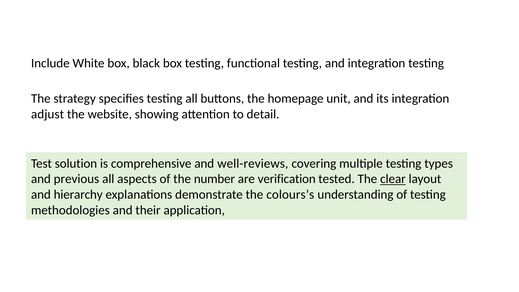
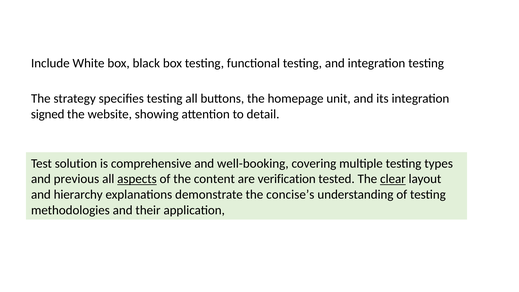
adjust: adjust -> signed (48, 114)
well-reviews: well-reviews -> well-booking (253, 163)
aspects underline: none -> present (137, 179)
number: number -> content (214, 179)
colours’s: colours’s -> concise’s (290, 195)
